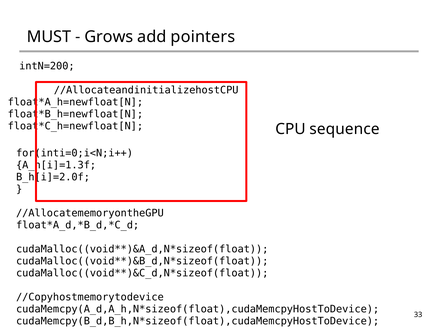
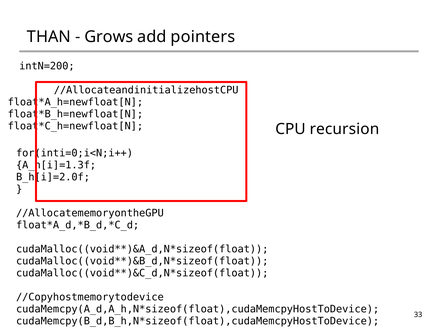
MUST: MUST -> THAN (49, 37)
sequence: sequence -> recursion (344, 129)
